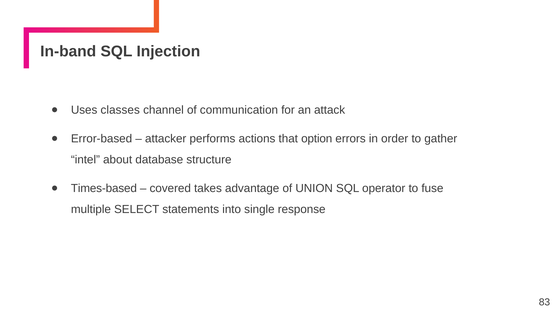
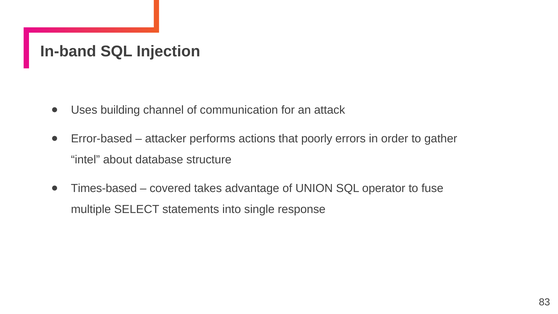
classes: classes -> building (120, 110)
option: option -> poorly (317, 139)
